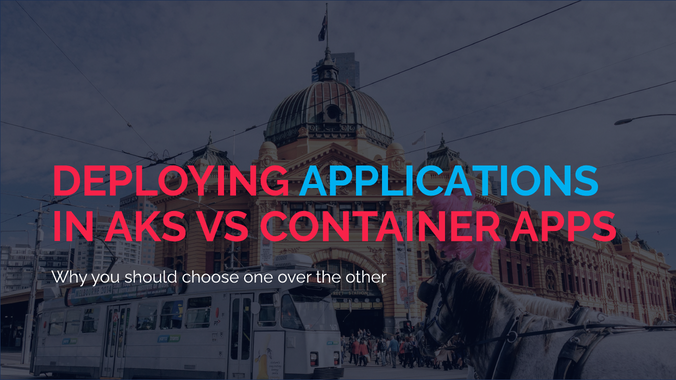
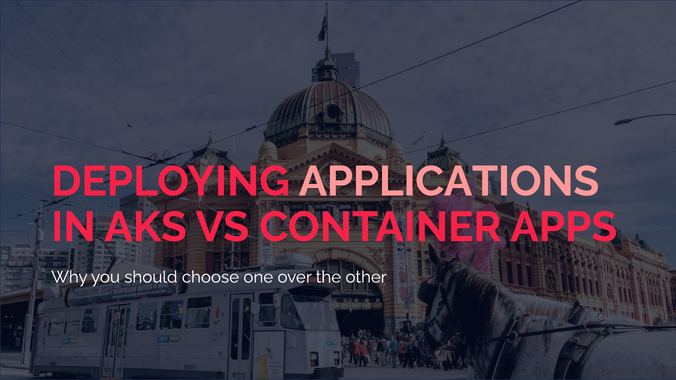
APPLICATIONS colour: light blue -> pink (449, 182)
